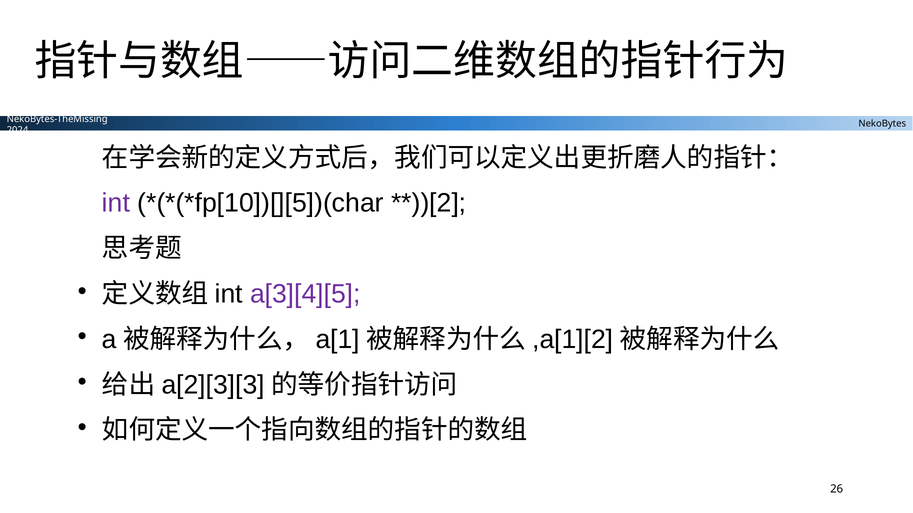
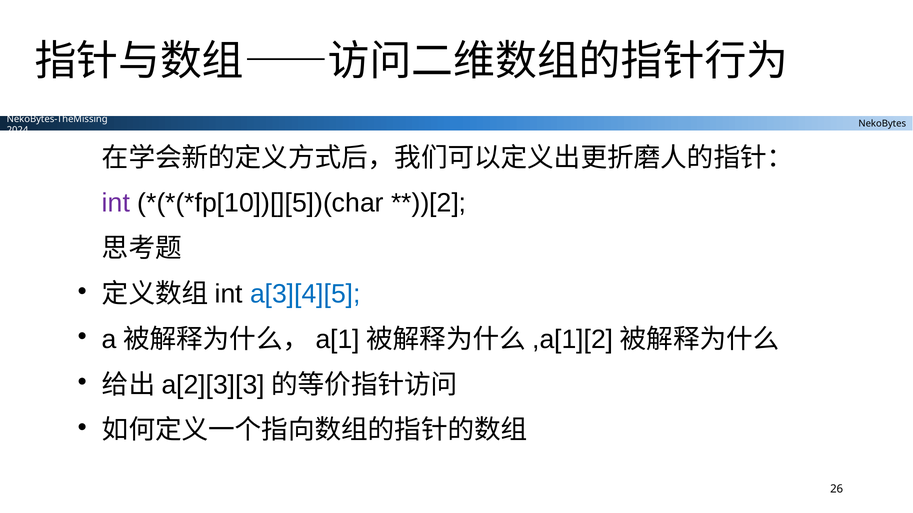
a[3][4][5 colour: purple -> blue (305, 294)
